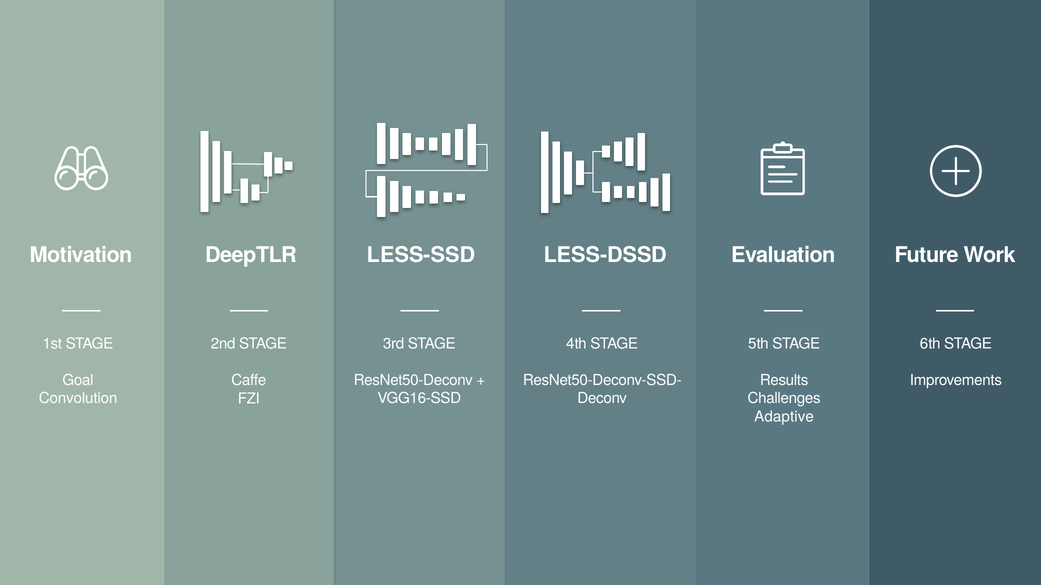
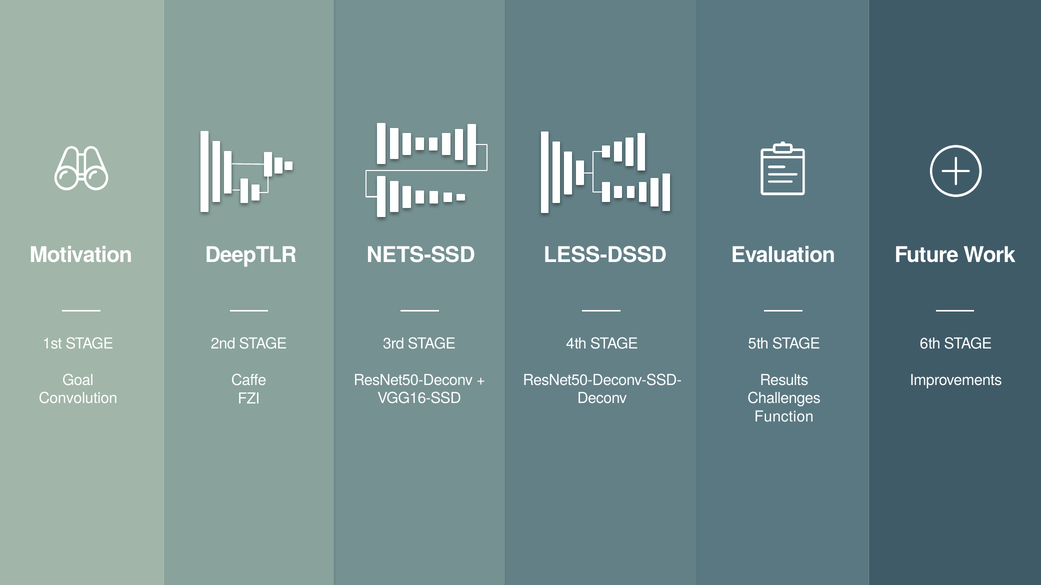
LESS-SSD: LESS-SSD -> NETS-SSD (421, 255)
Adaptive: Adaptive -> Function (784, 417)
